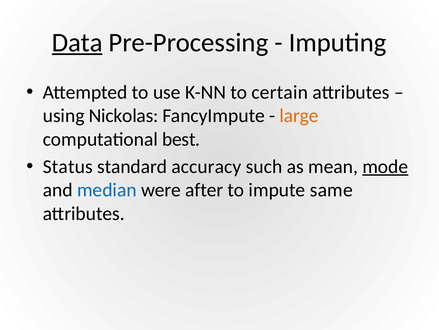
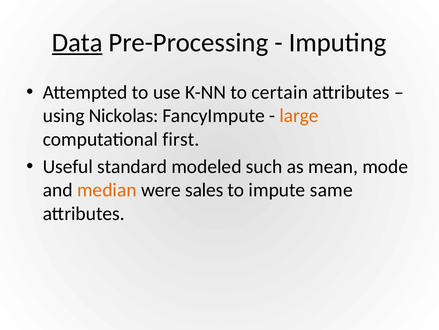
best: best -> first (181, 139)
Status: Status -> Useful (68, 166)
accuracy: accuracy -> modeled (206, 166)
mode underline: present -> none (385, 166)
median colour: blue -> orange (107, 190)
after: after -> sales (204, 190)
